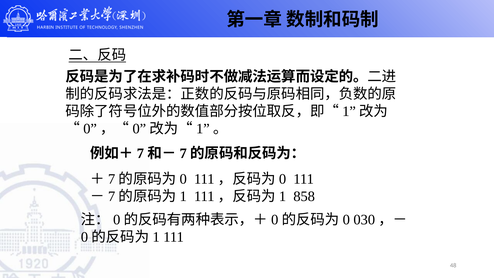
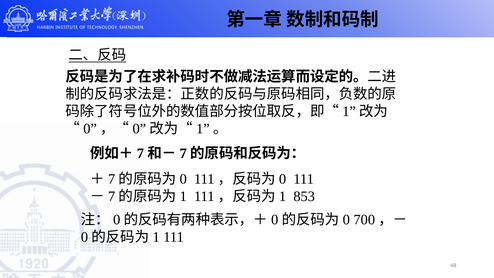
858: 858 -> 853 (304, 196)
030: 030 -> 700 (364, 220)
